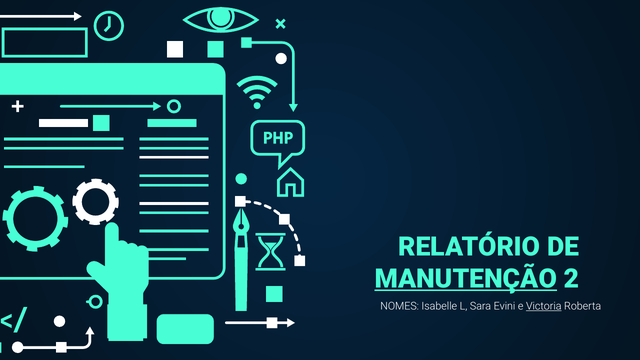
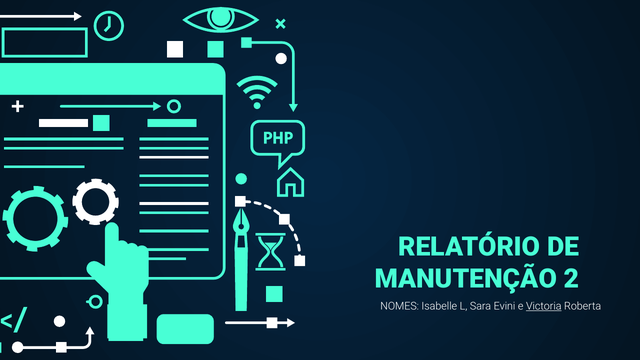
MANUTENÇÃO underline: present -> none (466, 279)
